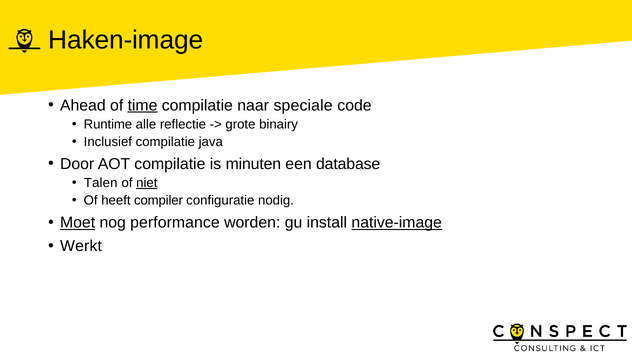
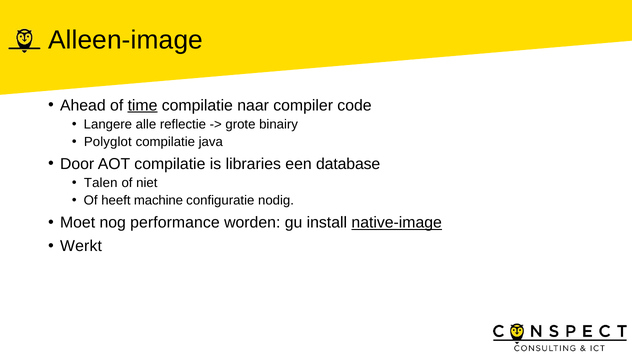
Haken-image: Haken-image -> Alleen-image (126, 40)
speciale: speciale -> compiler (303, 105)
Runtime: Runtime -> Langere (108, 124)
Inclusief: Inclusief -> Polyglot (108, 142)
minuten: minuten -> libraries (253, 164)
niet underline: present -> none (147, 183)
compiler: compiler -> machine (158, 201)
Moet underline: present -> none (78, 223)
